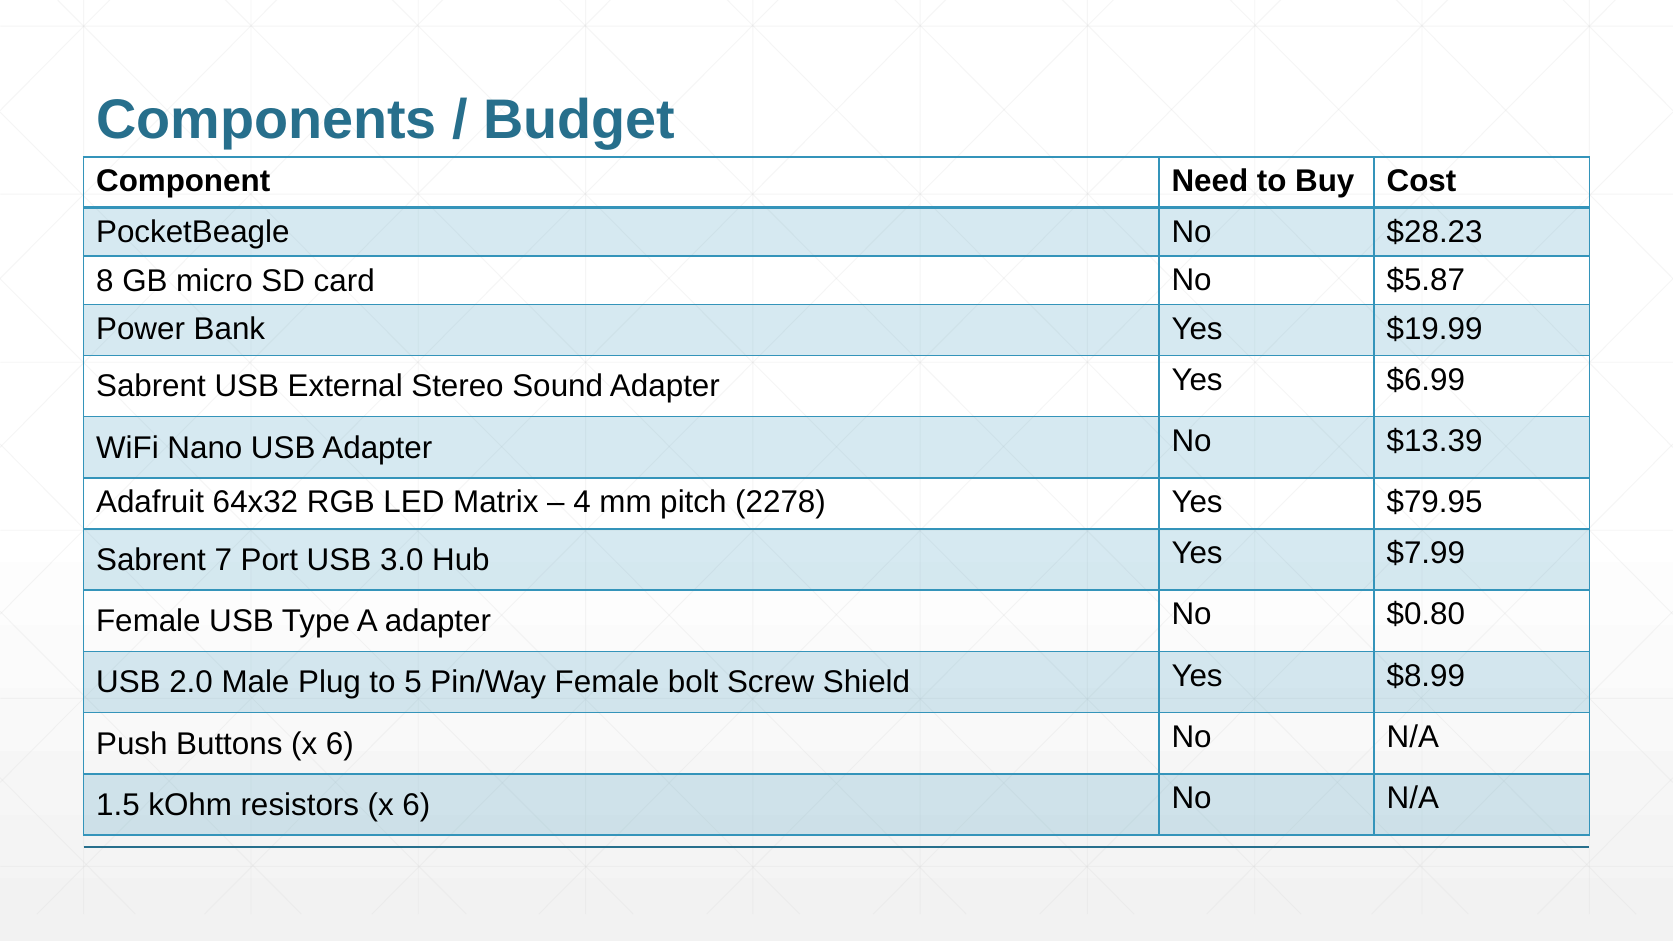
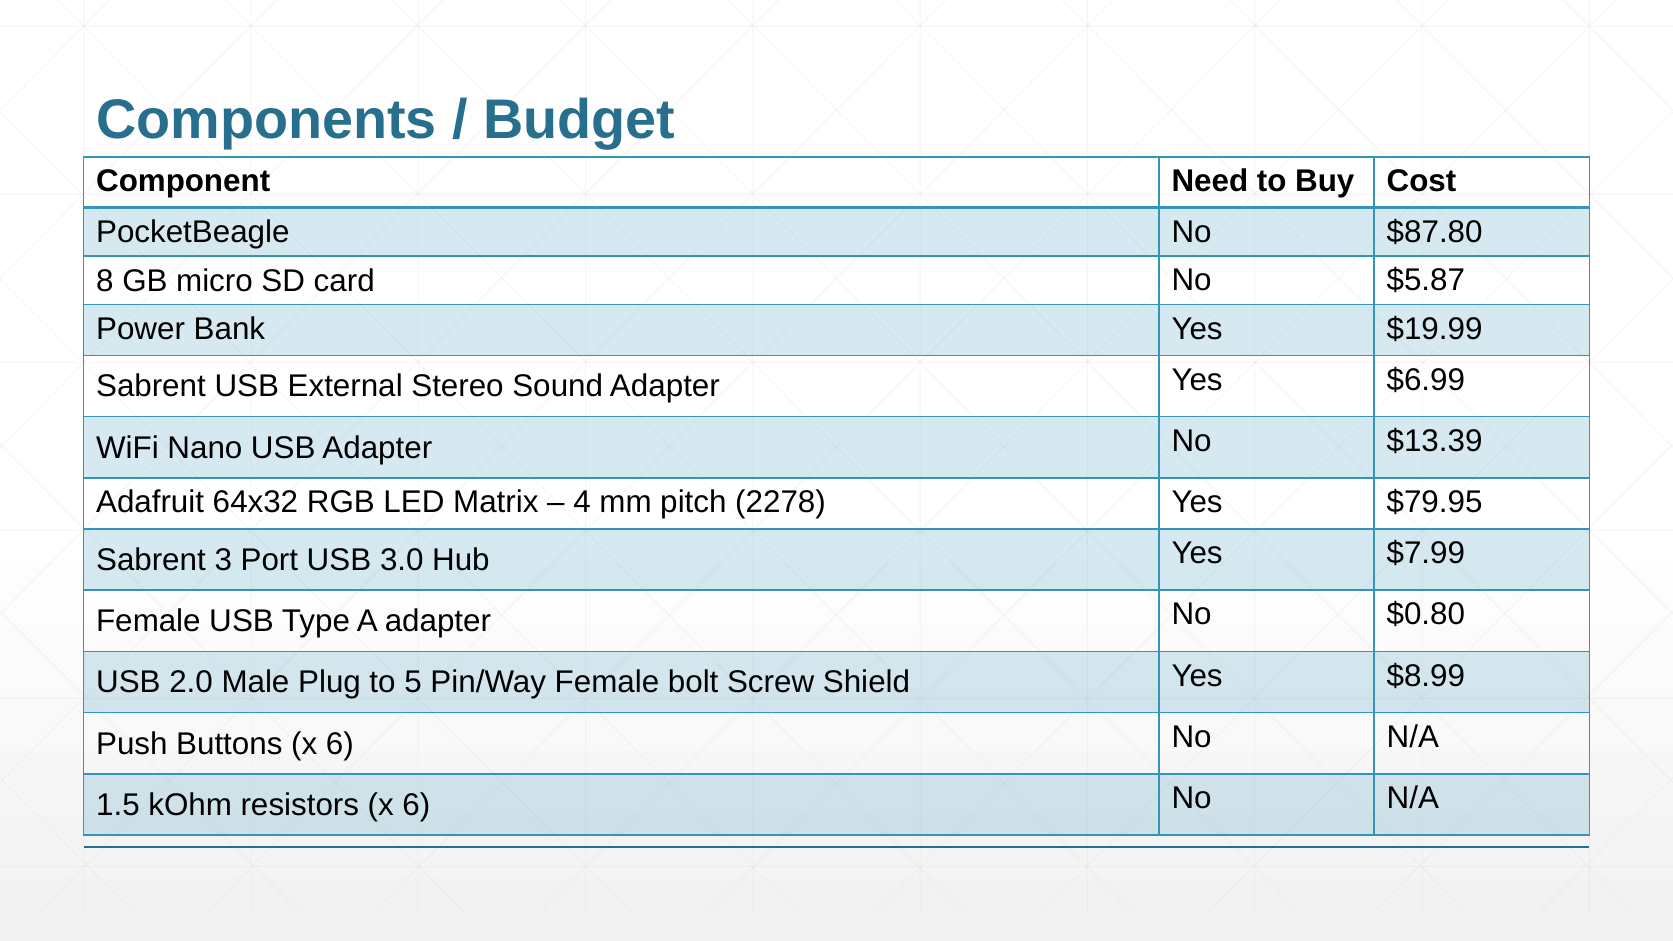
$28.23: $28.23 -> $87.80 (1435, 232)
7: 7 -> 3 (223, 560)
